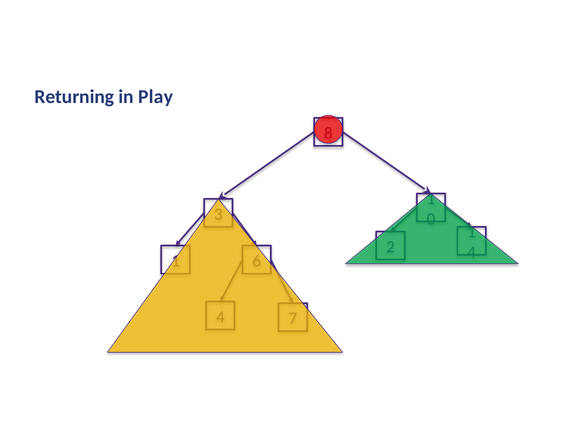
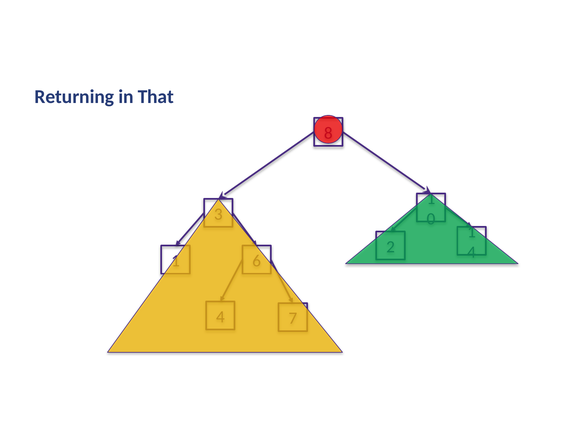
Play: Play -> That (156, 97)
